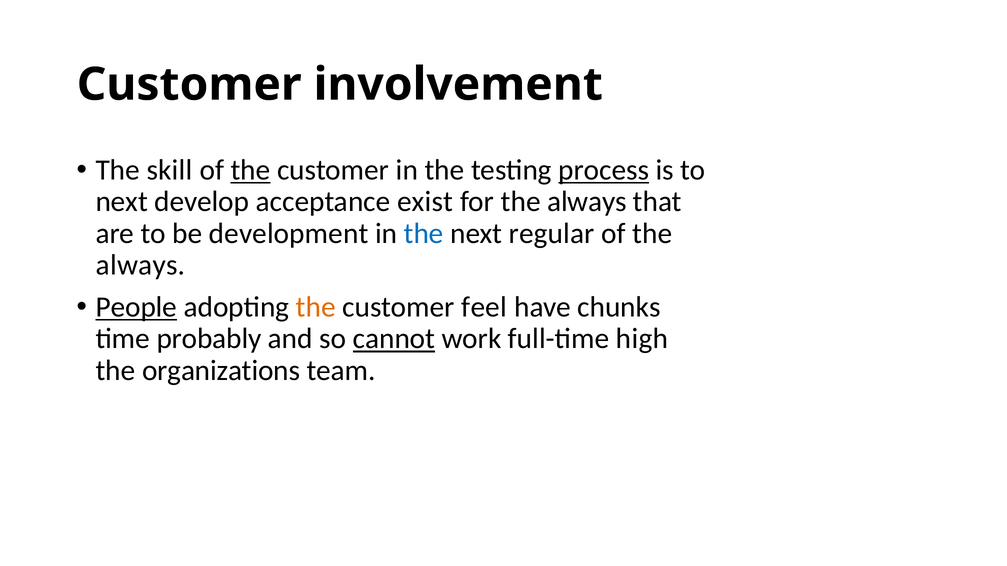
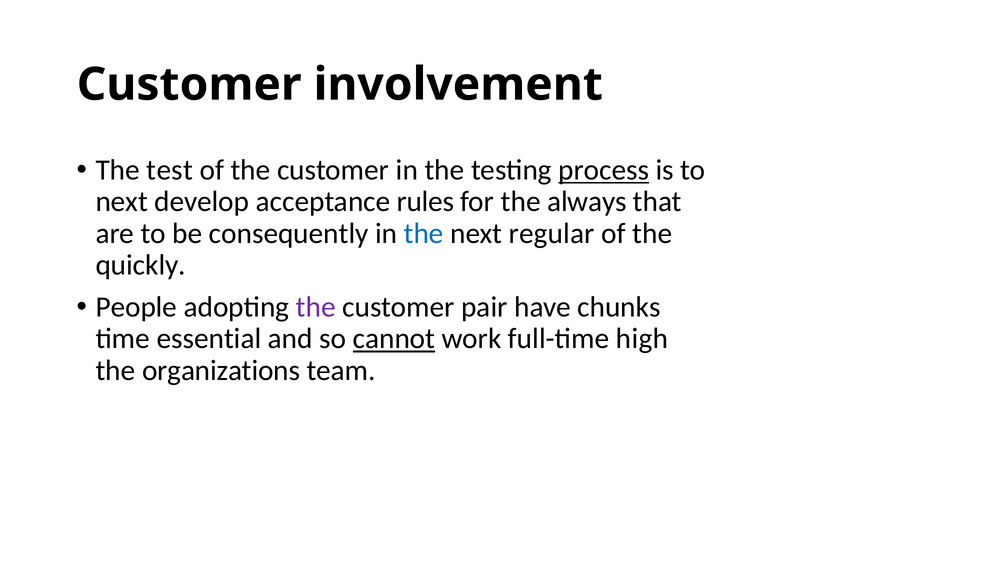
skill: skill -> test (170, 170)
the underline: present -> none (251, 170)
exist: exist -> rules (425, 202)
development: development -> consequently (289, 234)
always: always -> quickly (141, 265)
People underline: present -> none (136, 307)
the colour: orange -> purple (316, 307)
feel: feel -> pair (484, 307)
probably: probably -> essential (209, 339)
